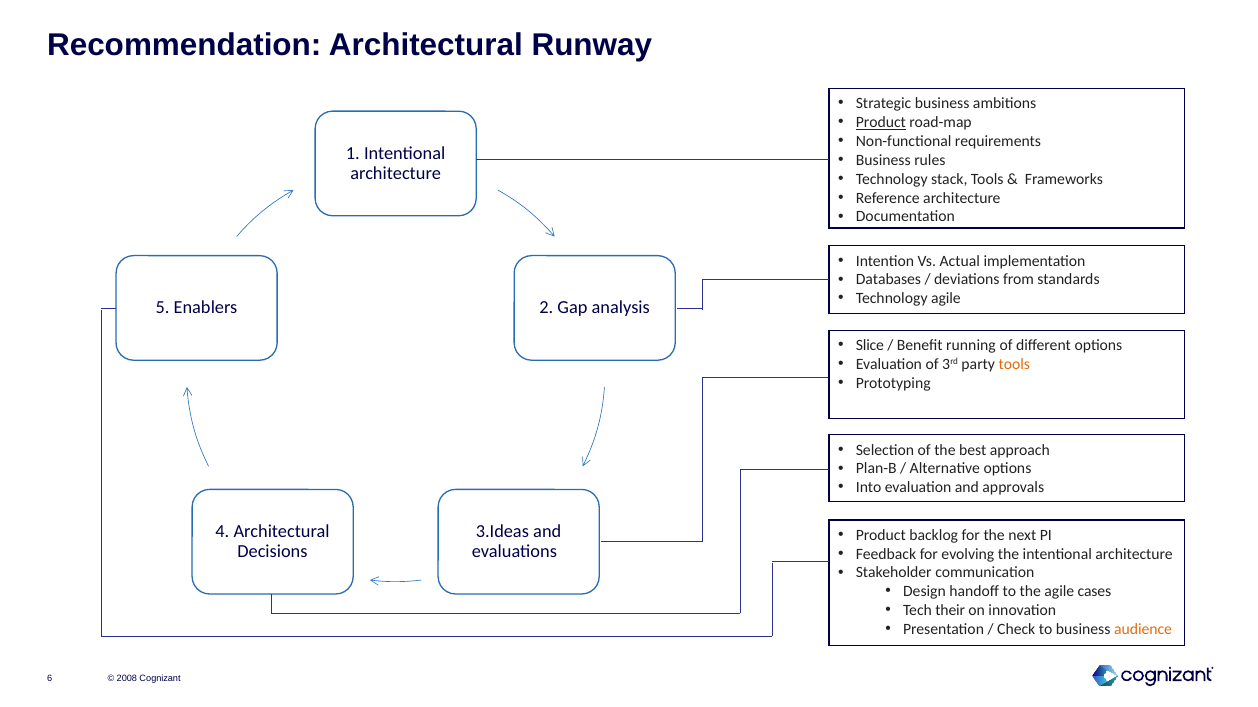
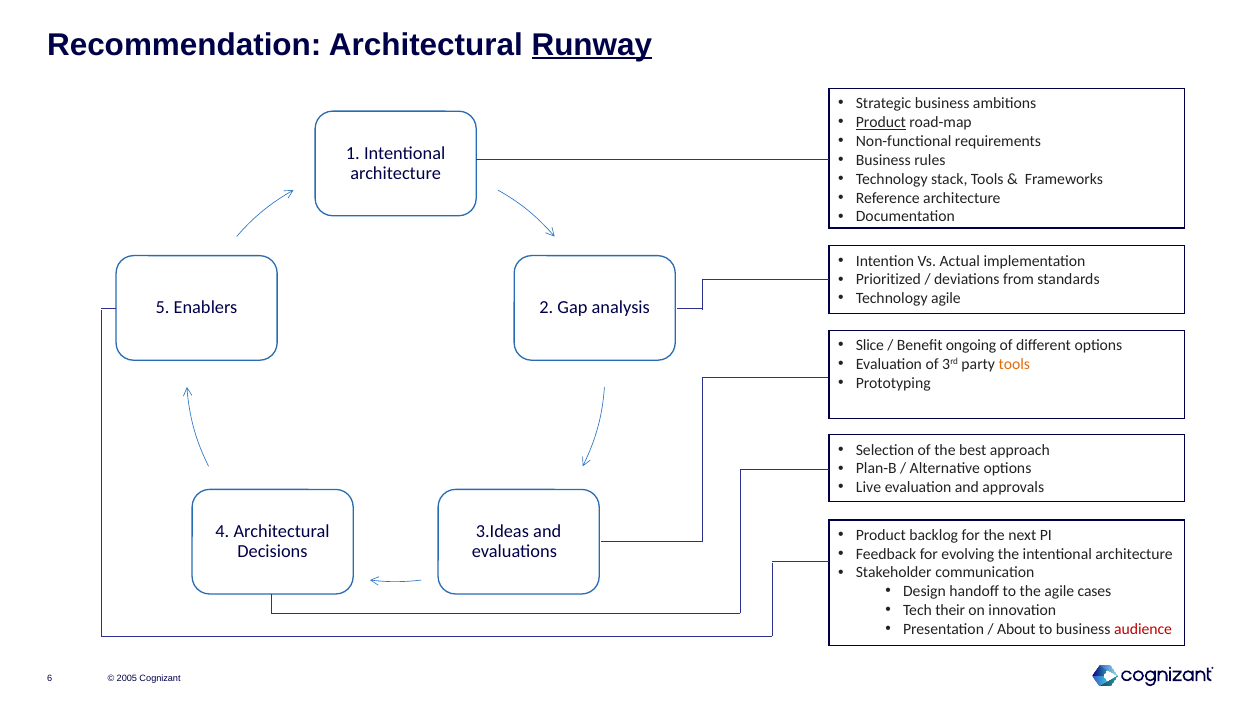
Runway underline: none -> present (592, 45)
Databases: Databases -> Prioritized (888, 280)
running: running -> ongoing (971, 346)
Into: Into -> Live (869, 488)
Check: Check -> About (1016, 630)
audience colour: orange -> red (1143, 630)
2008: 2008 -> 2005 (127, 679)
